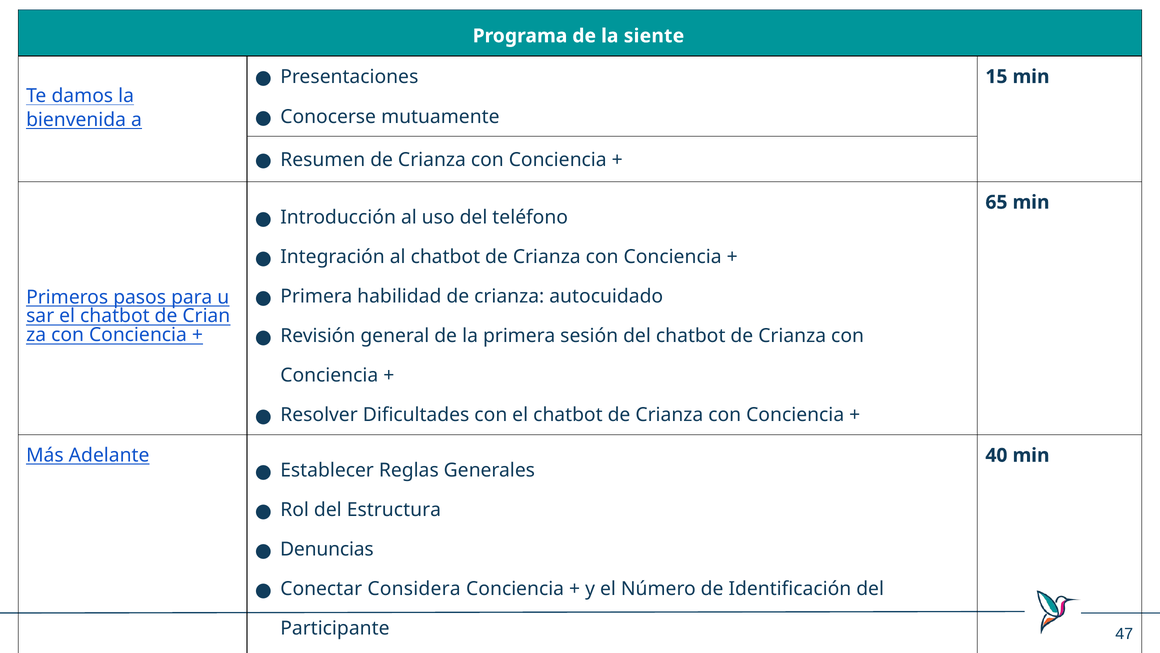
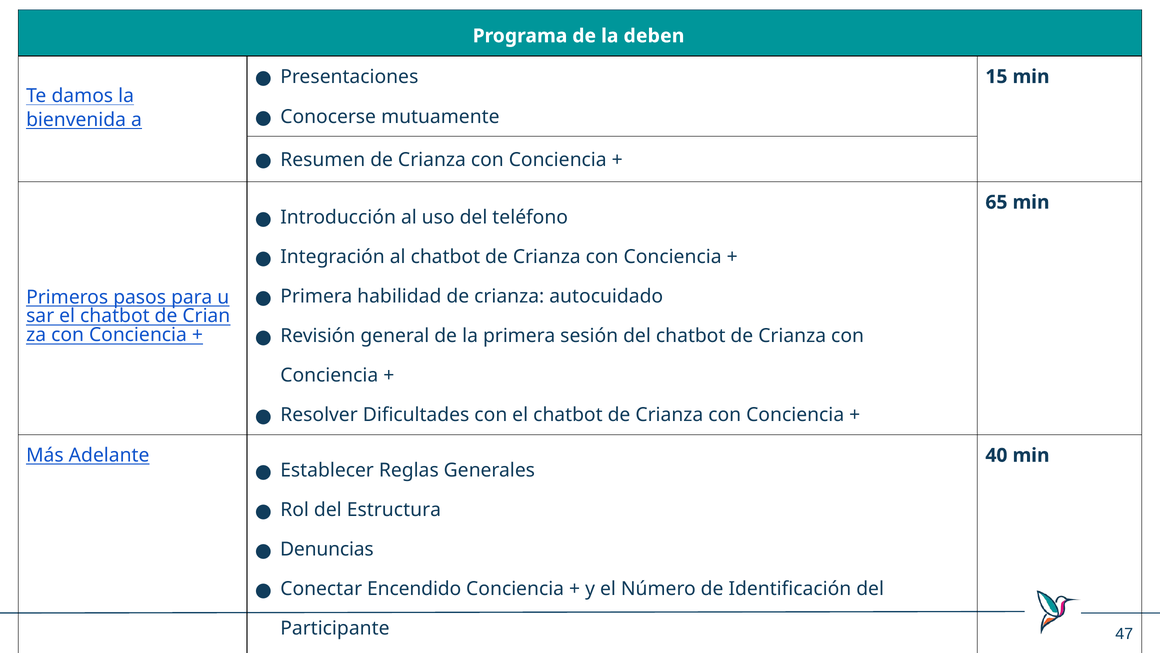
siente: siente -> deben (654, 36)
Considera: Considera -> Encendido (414, 588)
